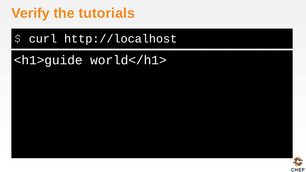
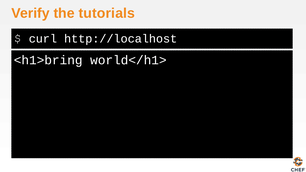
<h1>guide: <h1>guide -> <h1>bring (48, 60)
